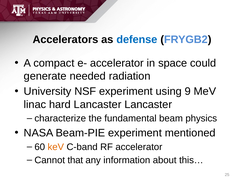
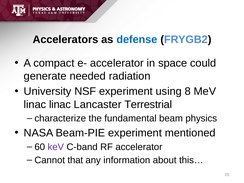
9: 9 -> 8 (188, 91)
linac hard: hard -> linac (60, 104)
Lancaster Lancaster: Lancaster -> Terrestrial (148, 104)
keV colour: orange -> purple (56, 147)
